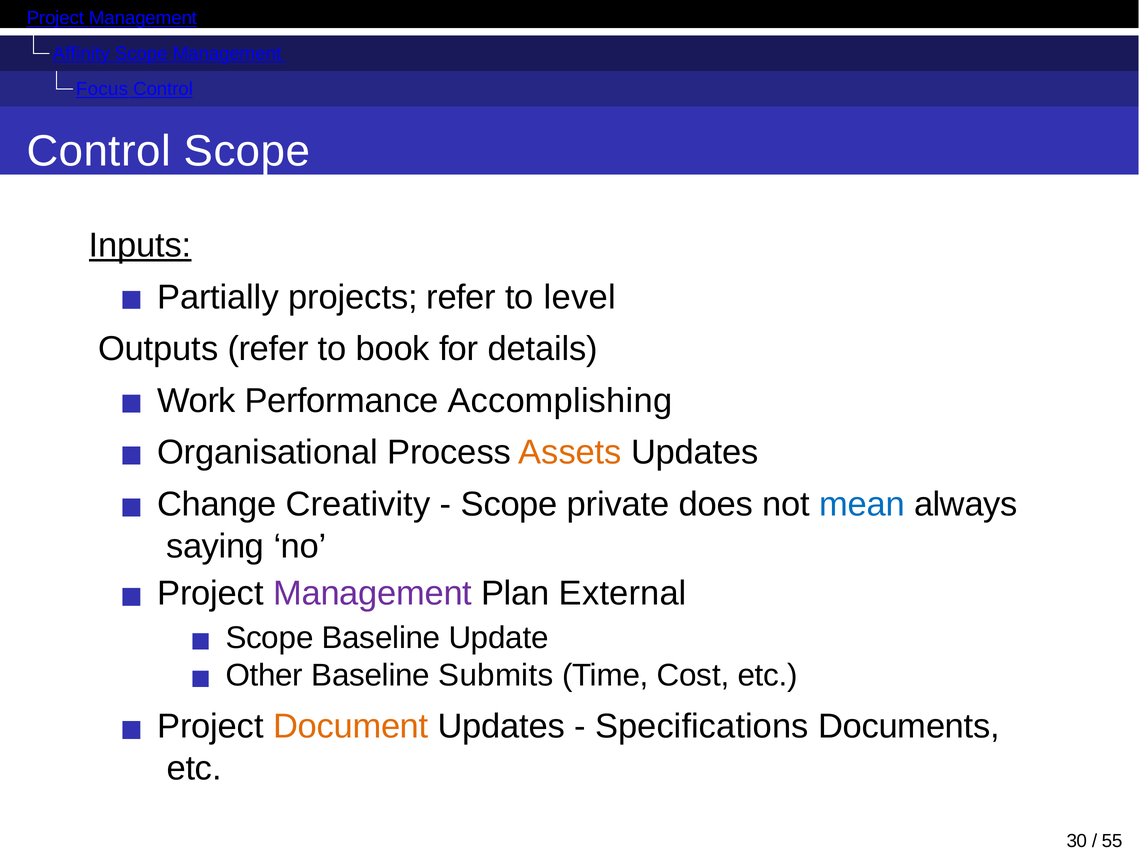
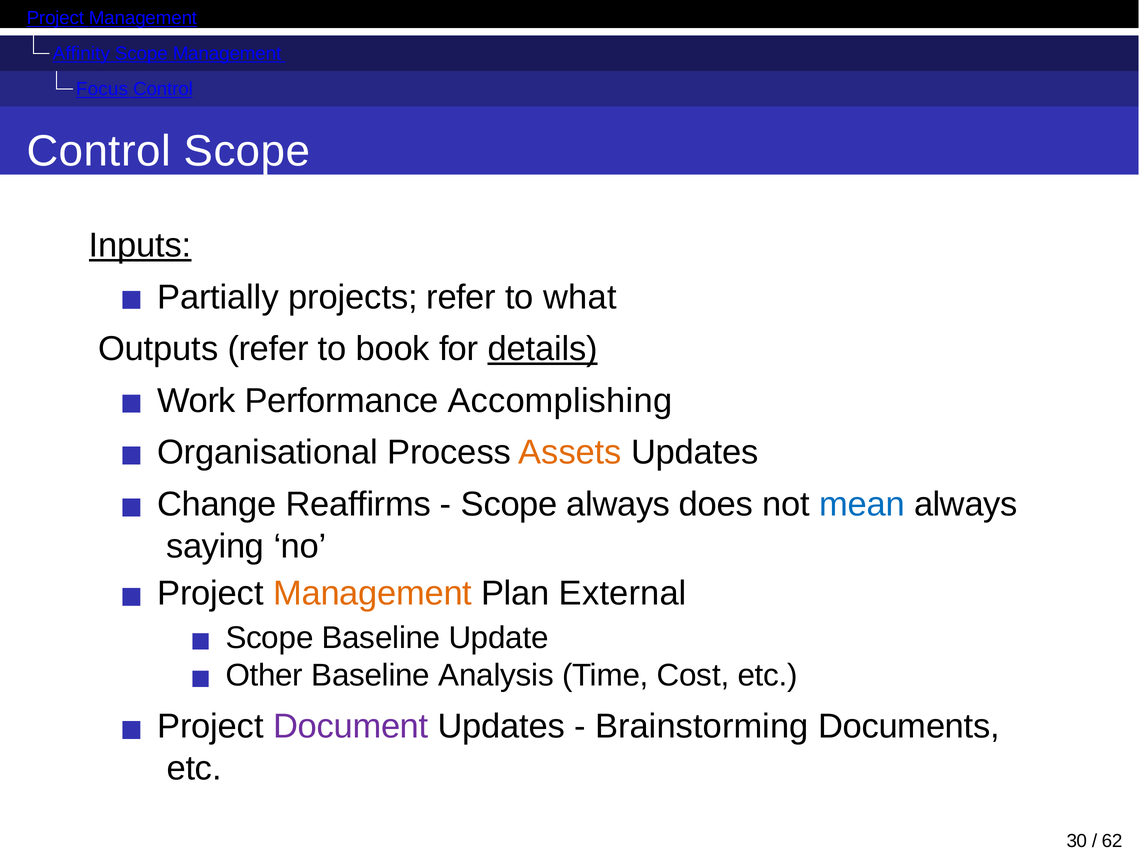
level: level -> what (580, 297)
details underline: none -> present (543, 349)
Creativity: Creativity -> Reaffirms (358, 504)
Scope private: private -> always (618, 504)
Management colour: purple -> orange (373, 593)
Submits: Submits -> Analysis (496, 676)
Document colour: orange -> purple (351, 726)
Specifications: Specifications -> Brainstorming (702, 726)
55: 55 -> 62 (1112, 841)
